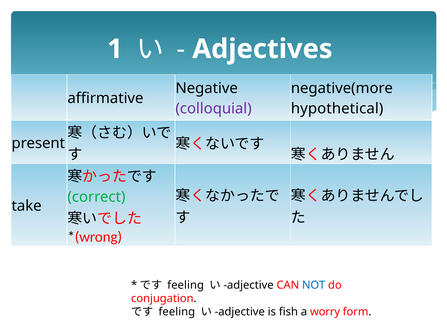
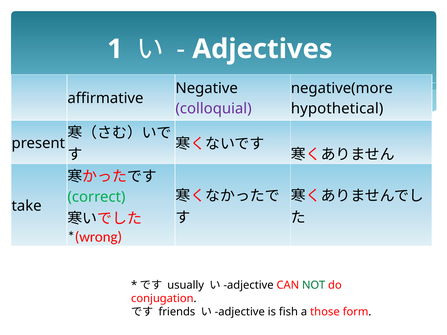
feeling: feeling -> usually (186, 285)
NOT colour: blue -> green (314, 285)
feeling: feeling -> friends (177, 312)
worry: worry -> those (325, 312)
